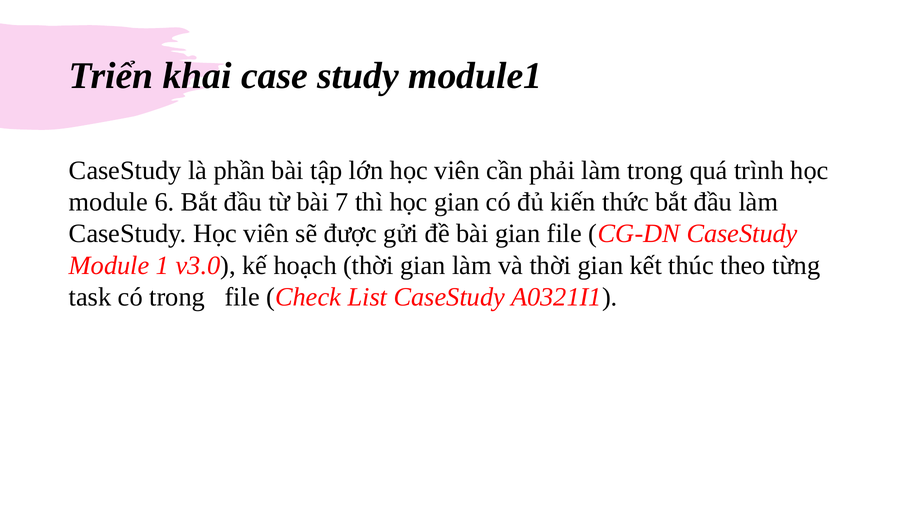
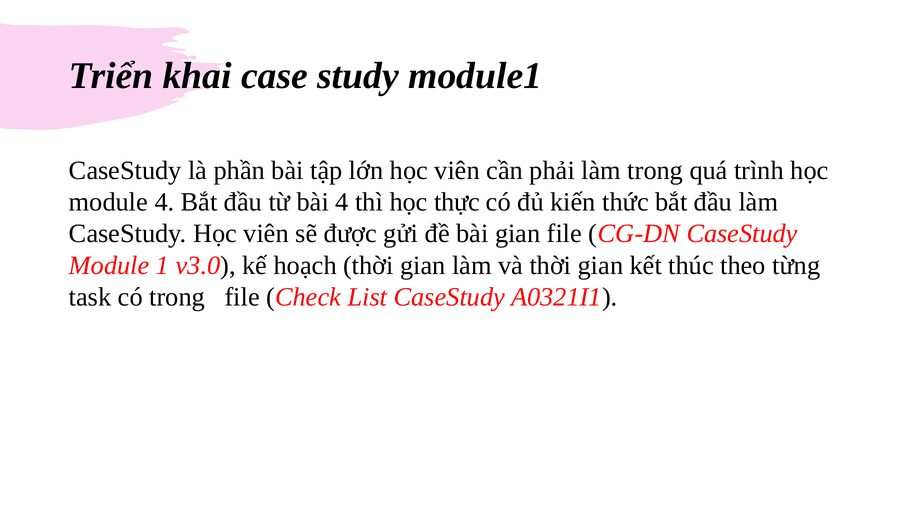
module 6: 6 -> 4 (164, 202)
bài 7: 7 -> 4 (342, 202)
học gian: gian -> thực (457, 202)
